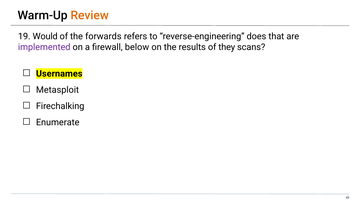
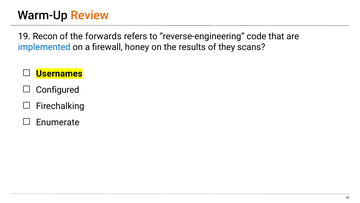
Would: Would -> Recon (45, 36)
does: does -> code (256, 36)
implemented colour: purple -> blue (44, 47)
below: below -> honey (137, 47)
Metasploit: Metasploit -> Configured (58, 90)
